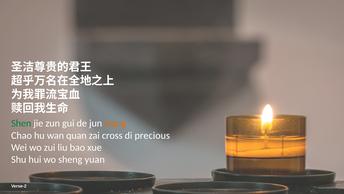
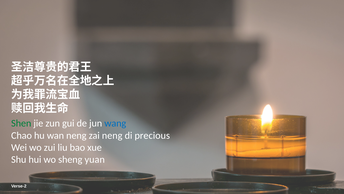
wang colour: orange -> blue (115, 123)
wan quan: quan -> neng (76, 135)
zai cross: cross -> neng (112, 135)
